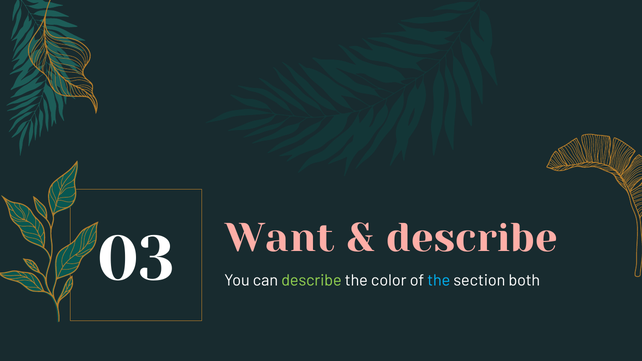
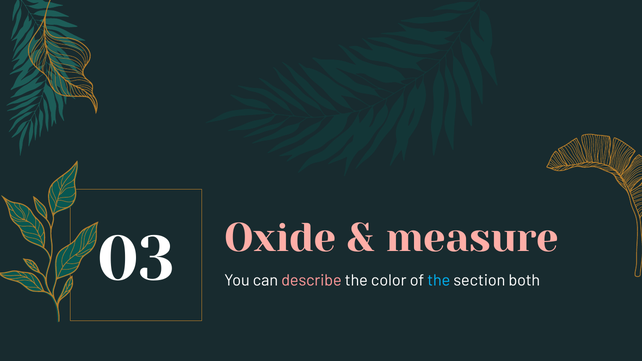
Want: Want -> Oxide (280, 238)
describe: describe -> measure (472, 238)
describe colour: light green -> pink (311, 281)
